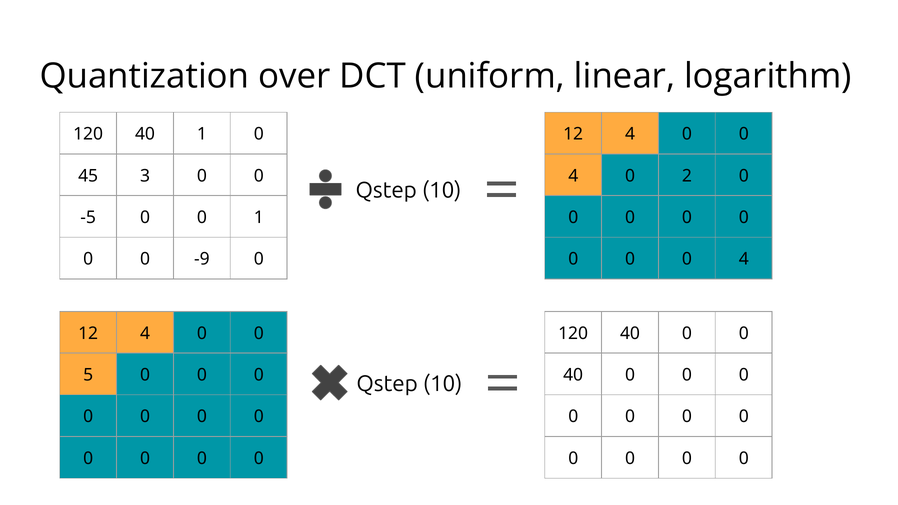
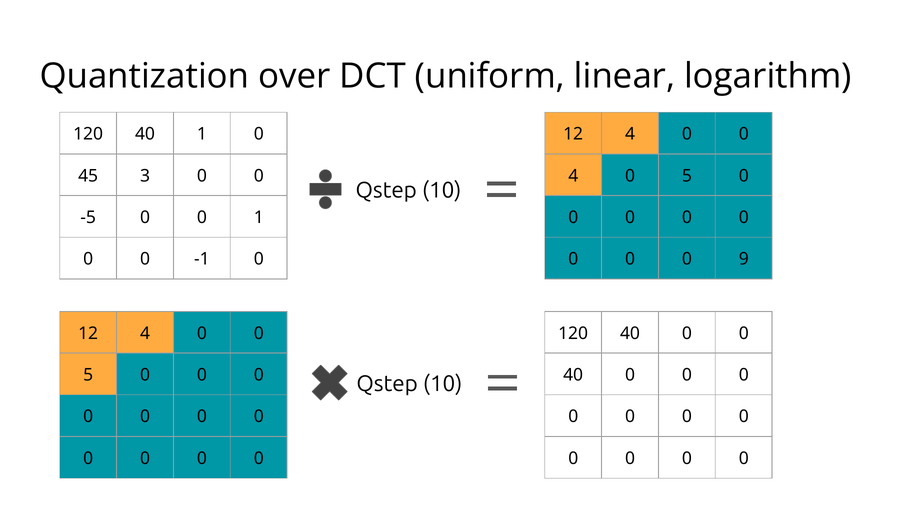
4 0 2: 2 -> 5 (687, 176)
-9: -9 -> -1 (202, 259)
0 0 0 4: 4 -> 9 (744, 259)
